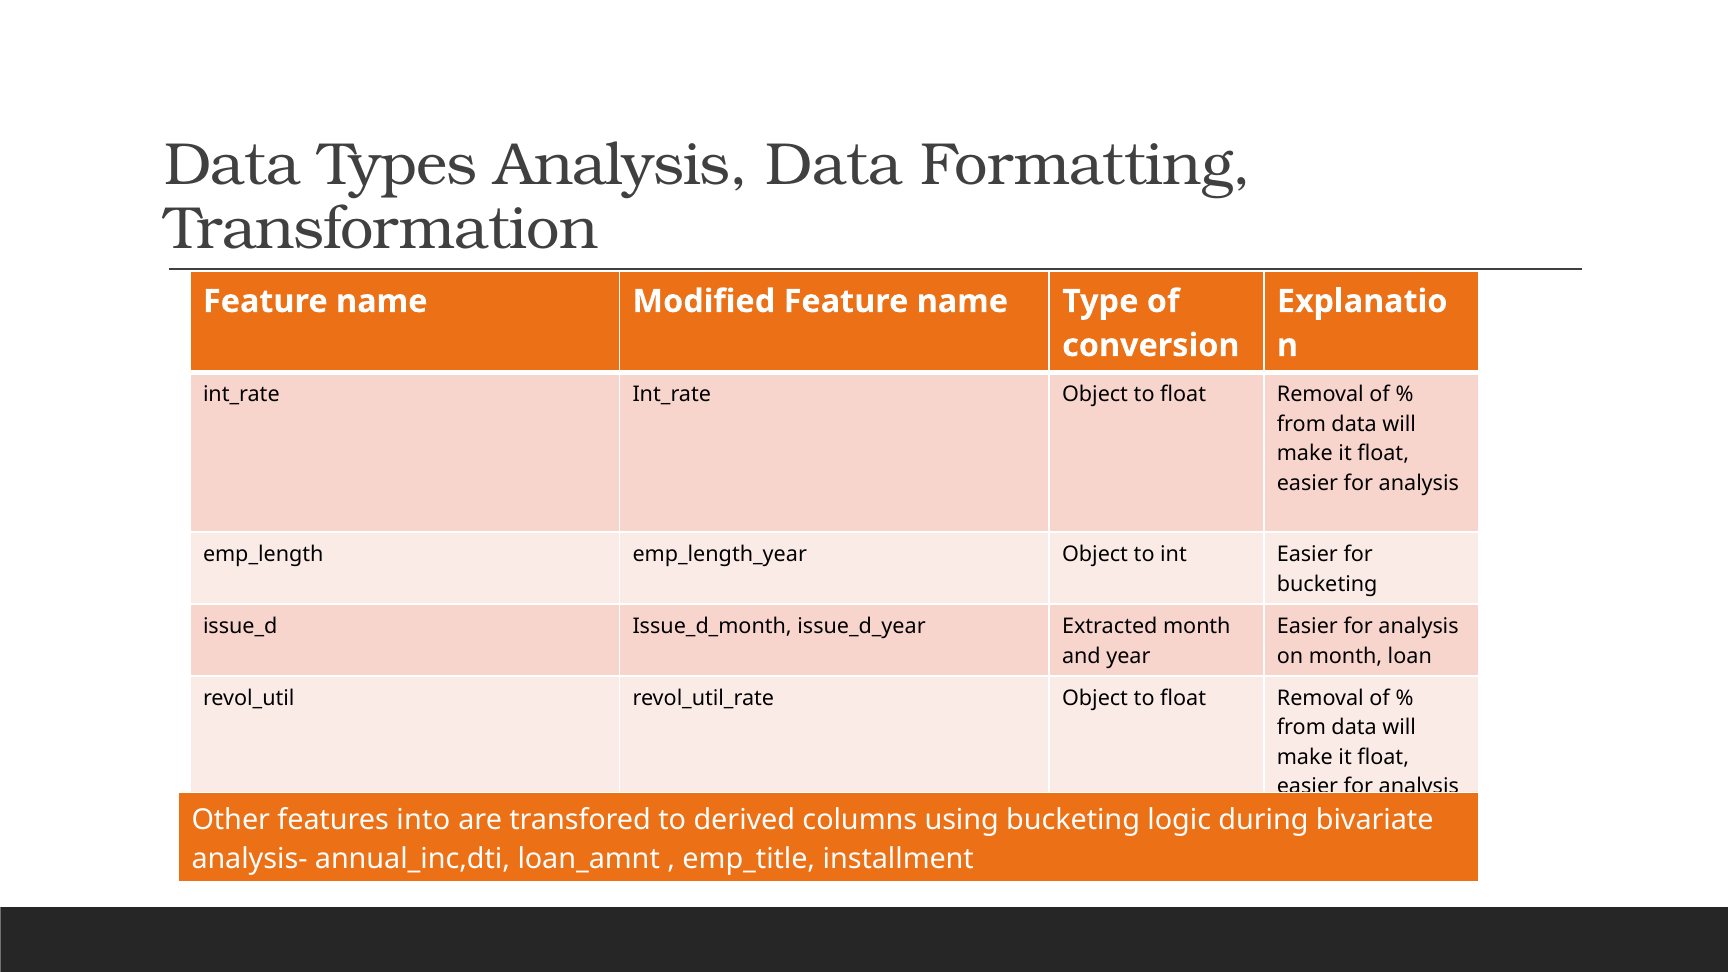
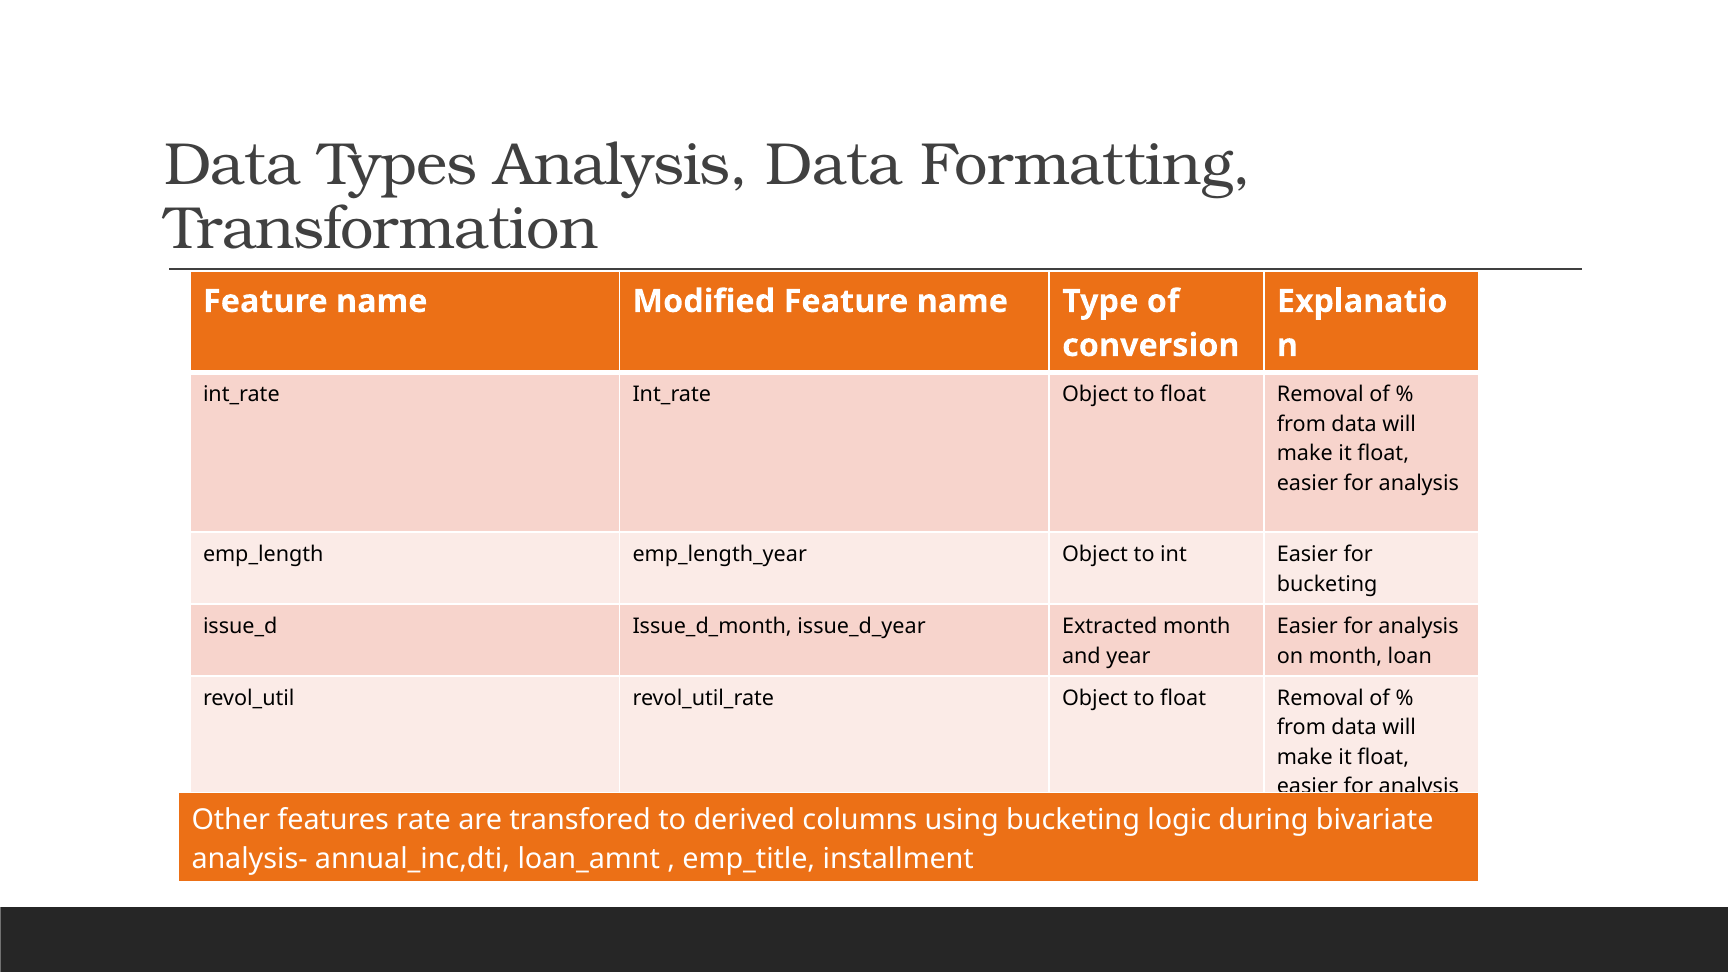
into: into -> rate (424, 820)
